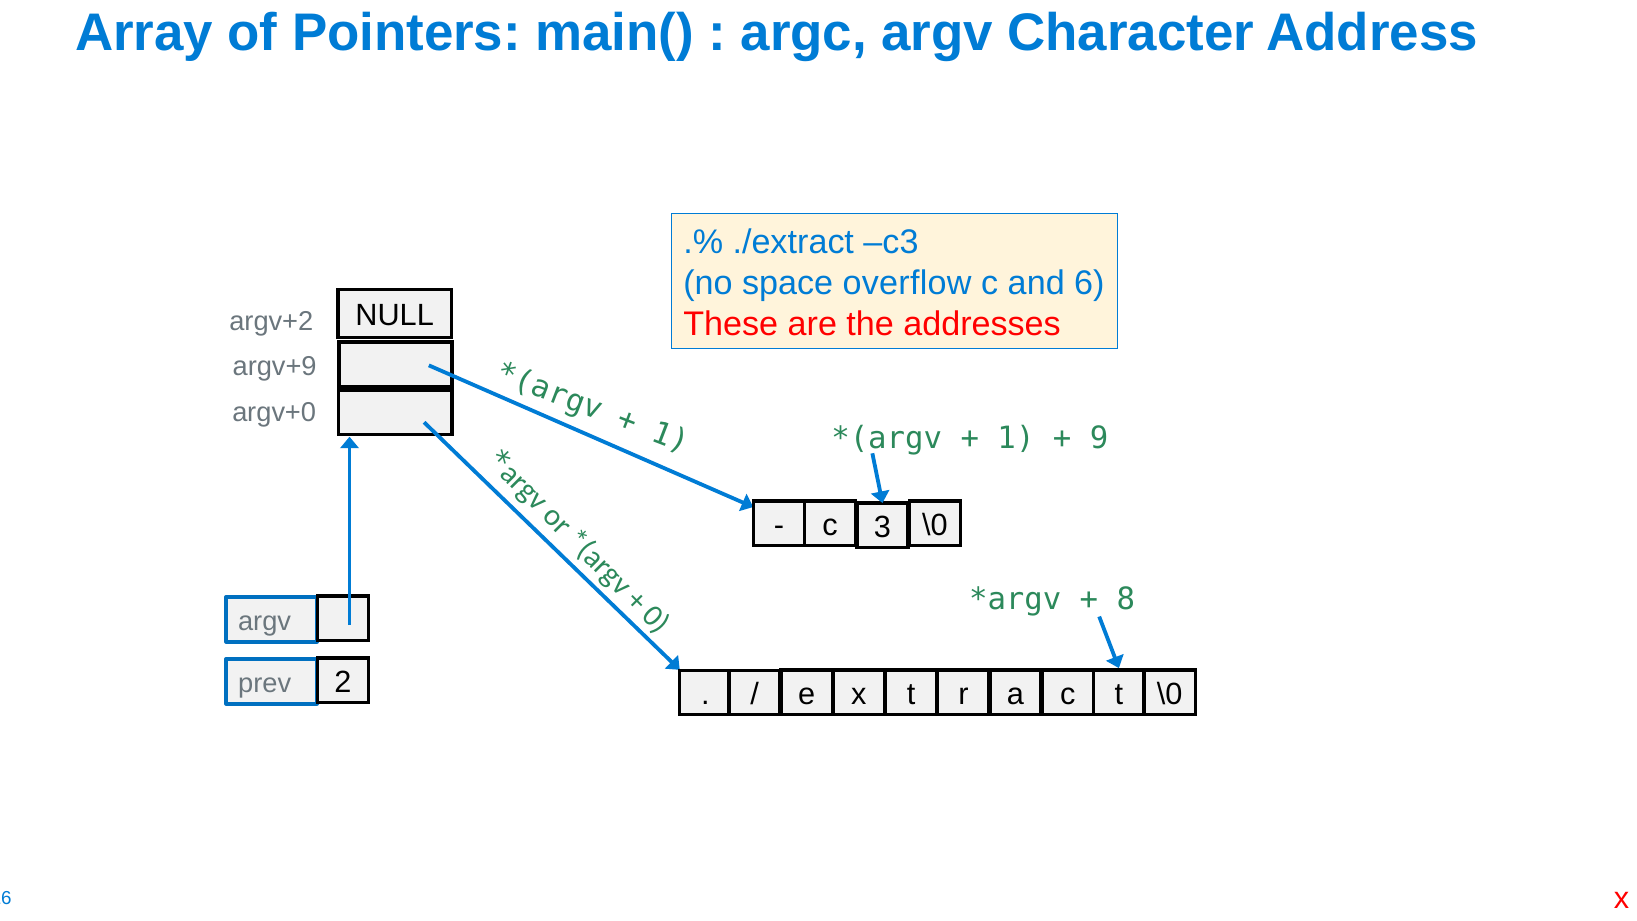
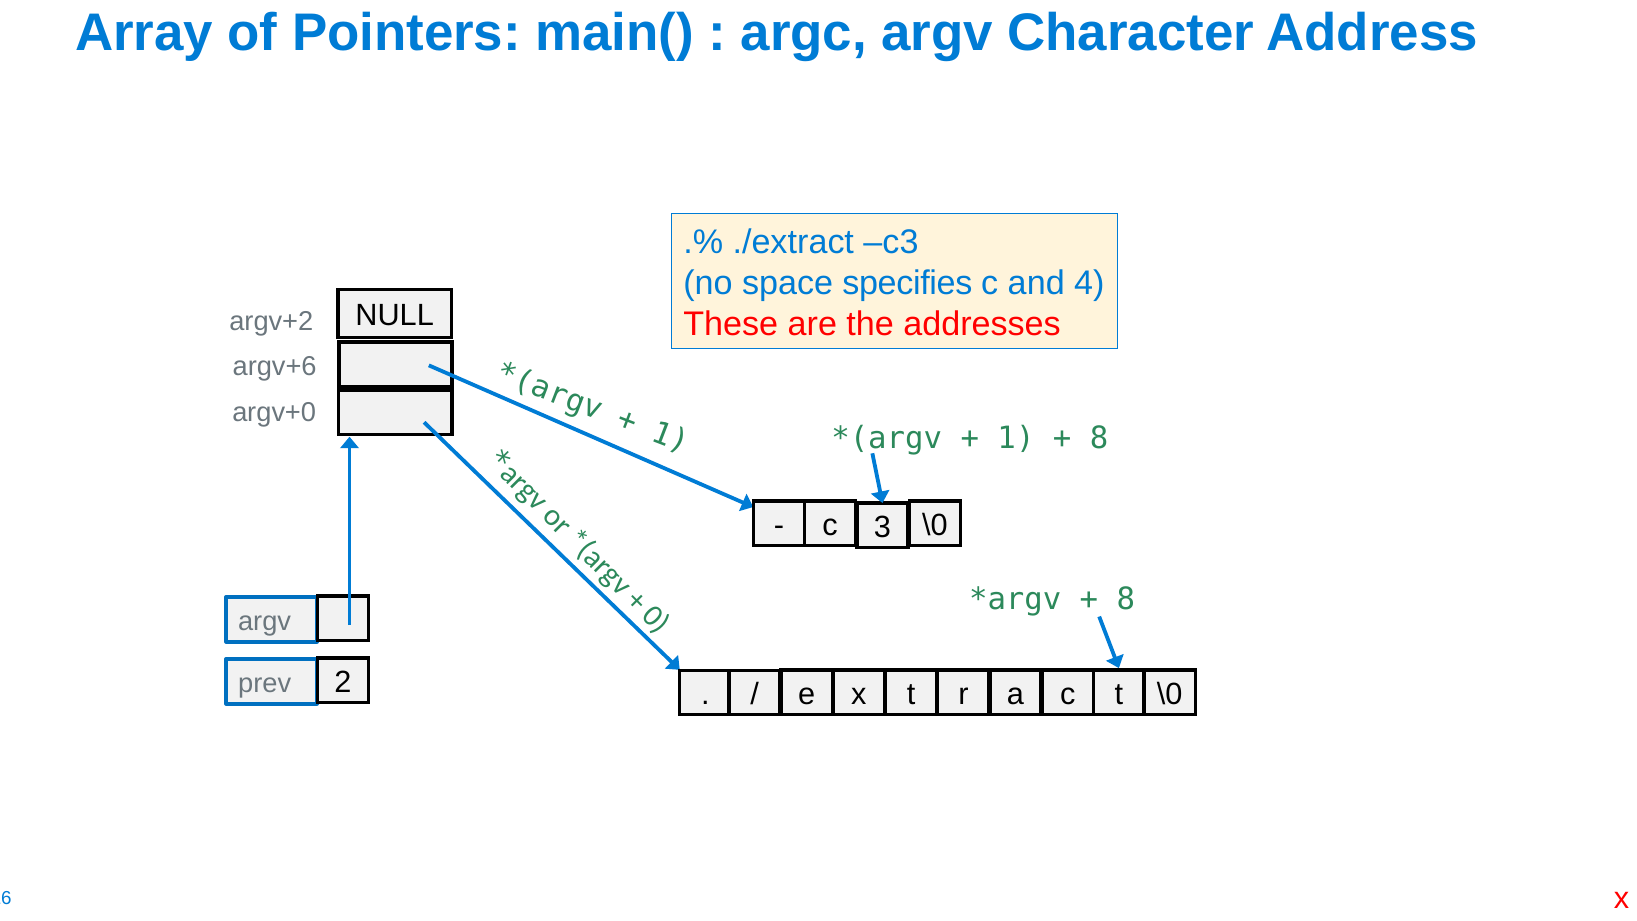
overflow: overflow -> specifies (907, 283)
6: 6 -> 4 (1089, 283)
argv+9: argv+9 -> argv+6 (275, 366)
9: 9 -> 8 (1099, 438)
